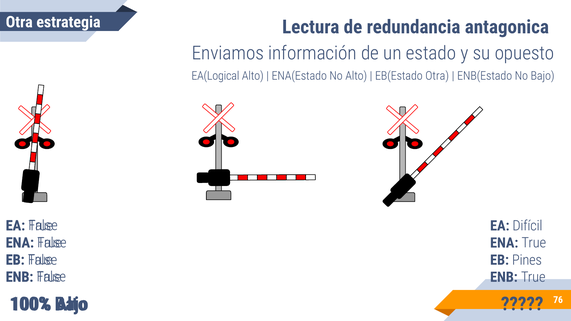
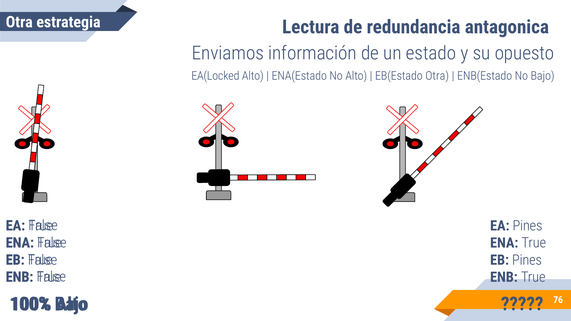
EA(Logical: EA(Logical -> EA(Locked (215, 76)
EA Difícil: Difícil -> Pines (527, 226)
